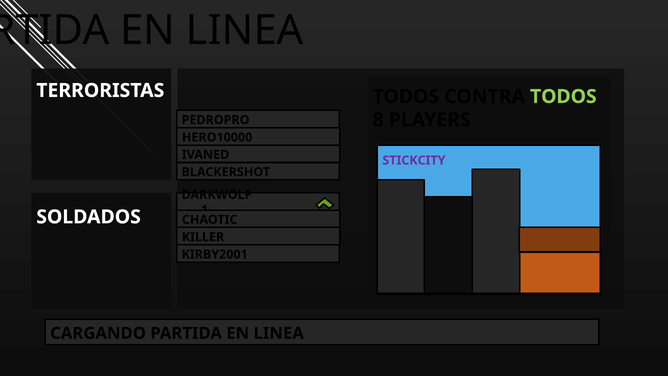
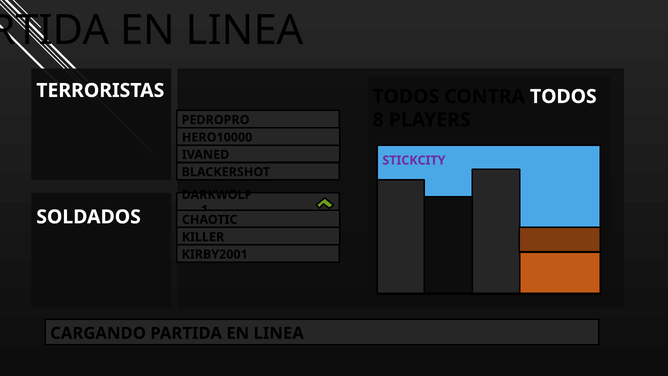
TODOS colour: light green -> white (563, 97)
